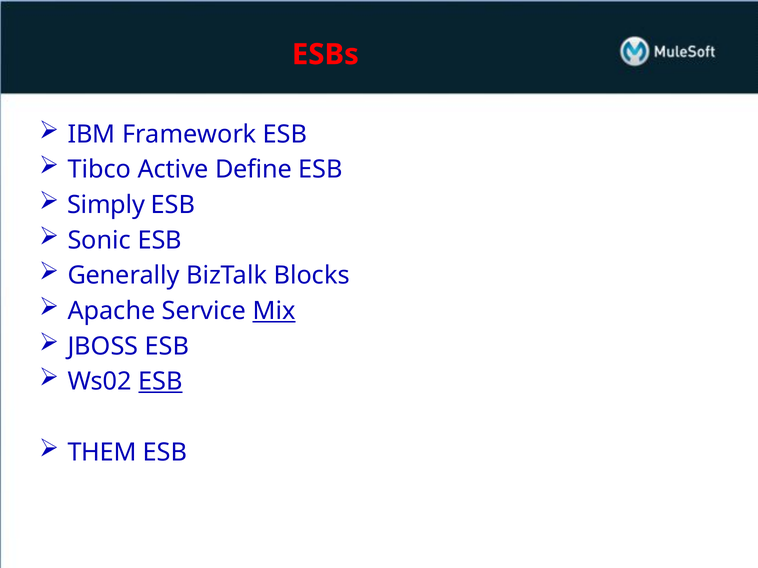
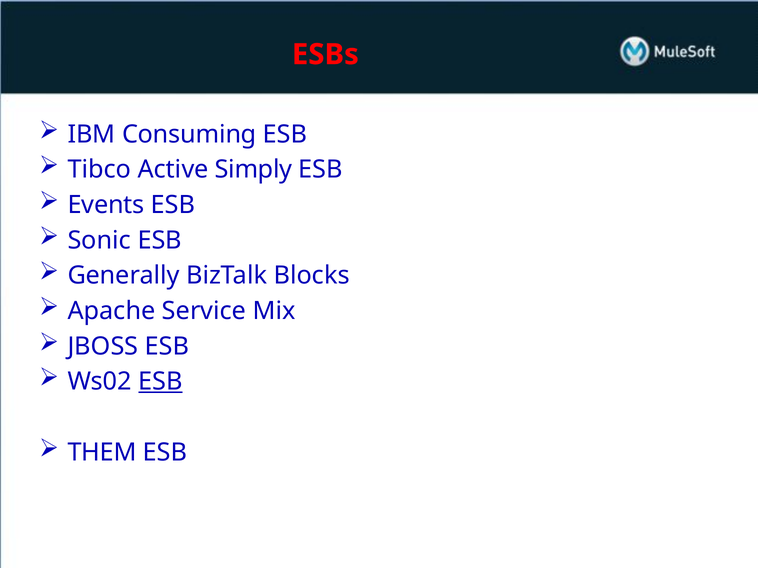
Framework: Framework -> Consuming (189, 134)
Define: Define -> Simply (253, 170)
Simply: Simply -> Events (106, 205)
Mix underline: present -> none (274, 311)
